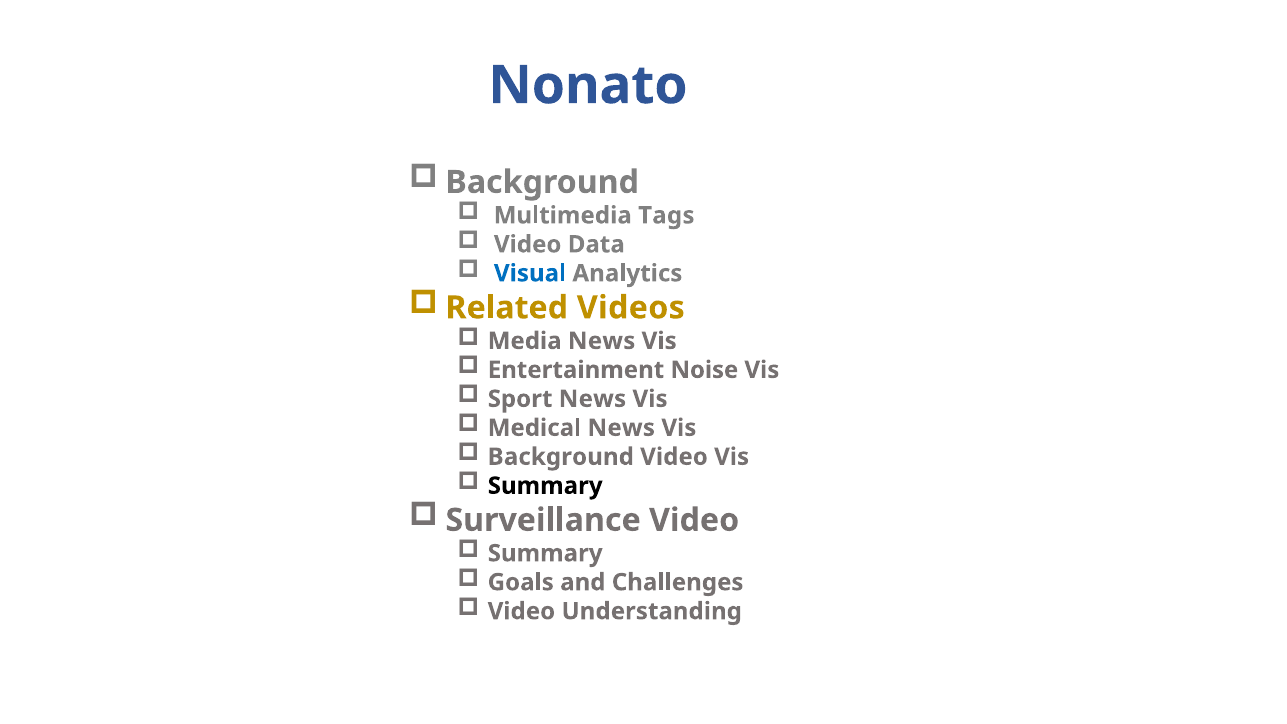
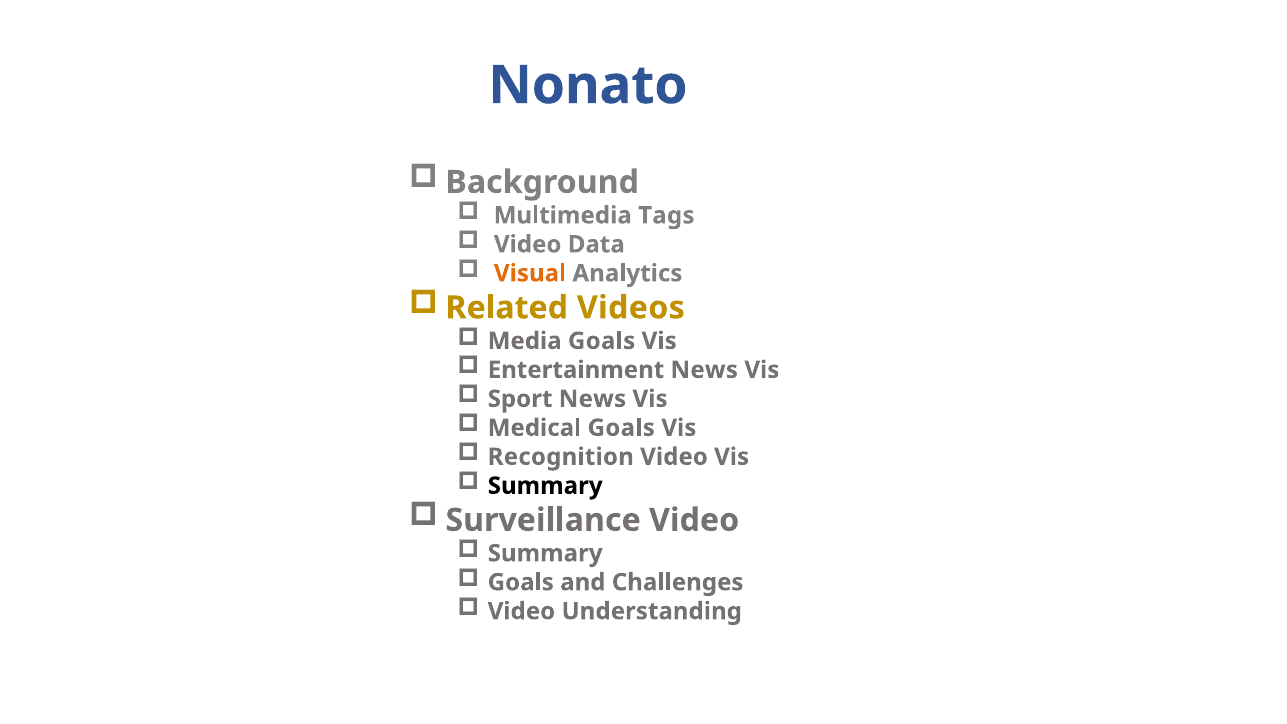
Visual colour: blue -> orange (530, 273)
Media News: News -> Goals (602, 341)
Entertainment Noise: Noise -> News (704, 370)
Medical News: News -> Goals (621, 428)
Background: Background -> Recognition (561, 457)
